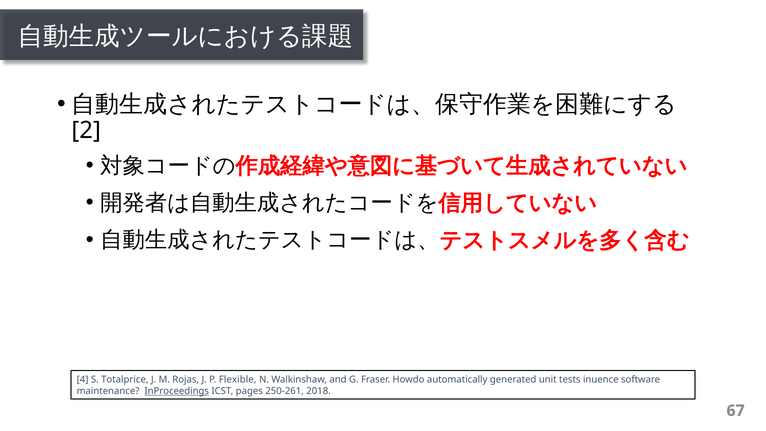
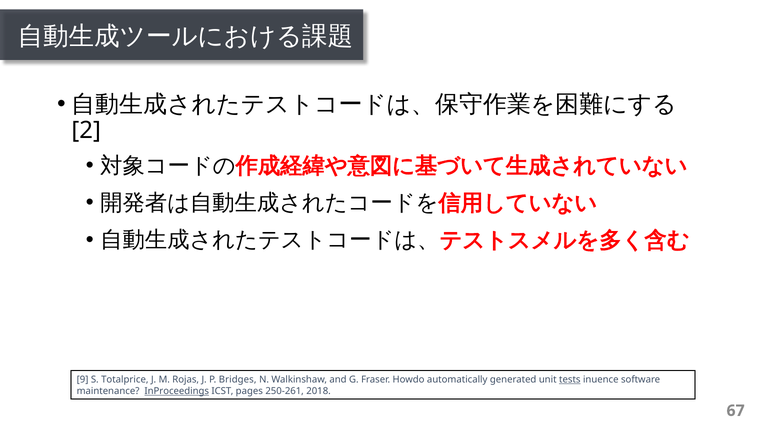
4: 4 -> 9 (83, 380)
Flexible: Flexible -> Bridges (238, 380)
tests underline: none -> present (570, 380)
